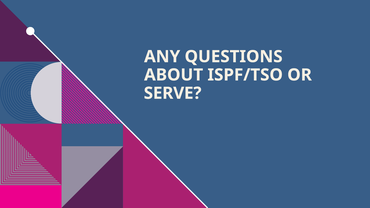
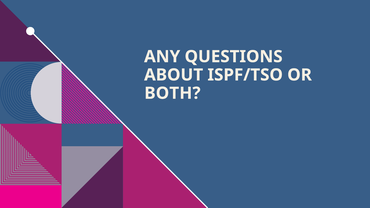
SERVE: SERVE -> BOTH (172, 93)
